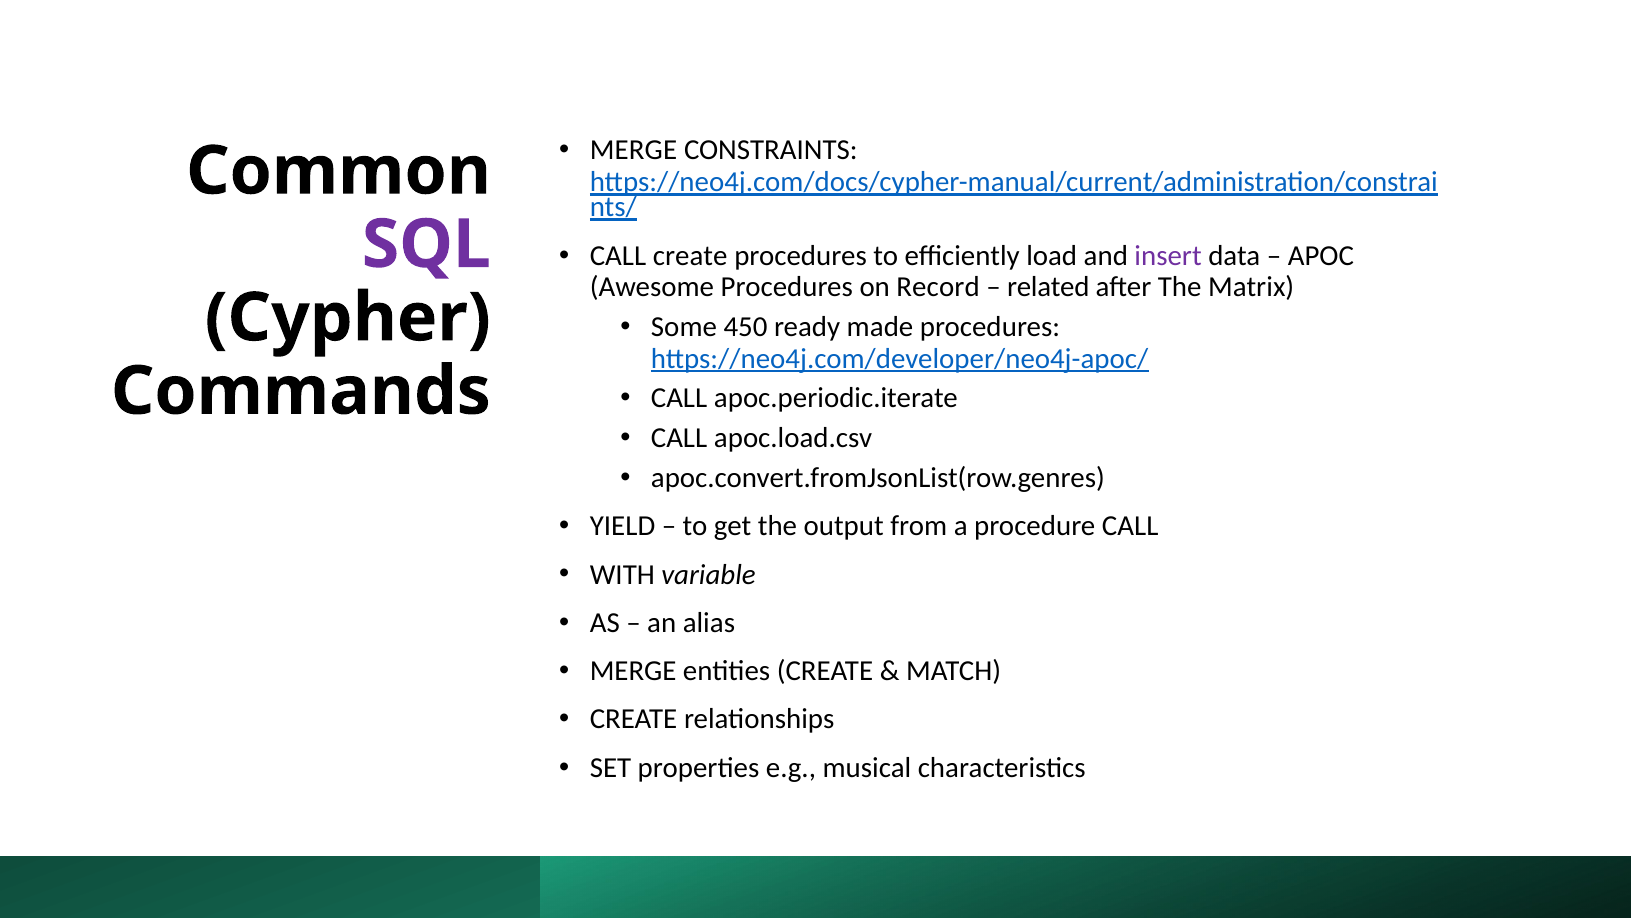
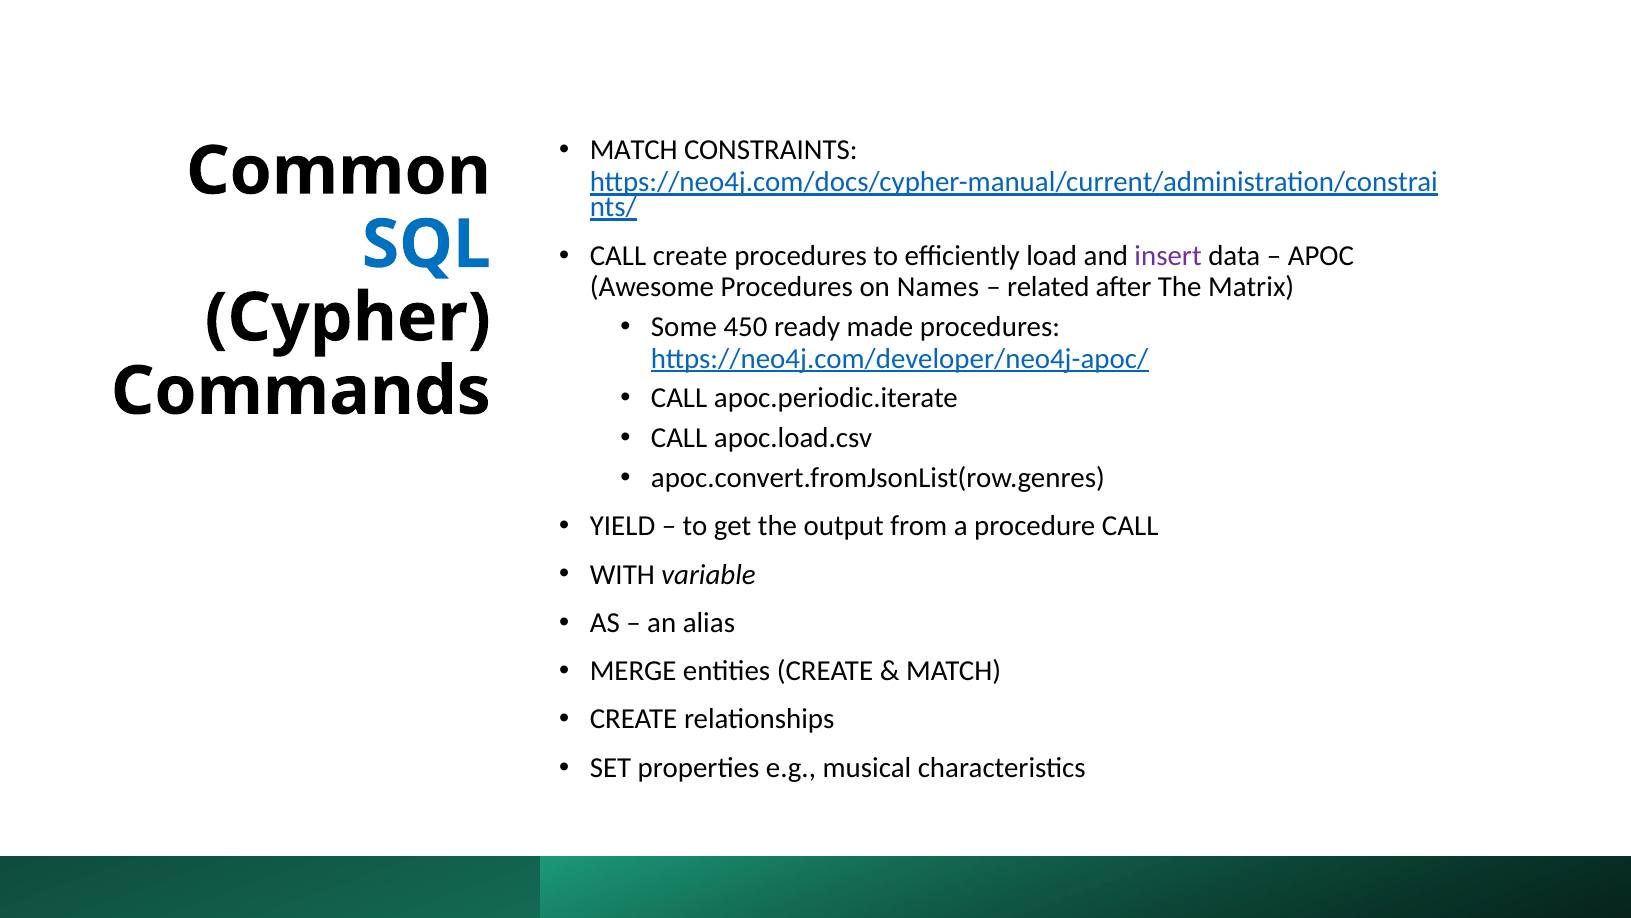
MERGE: MERGE -> MATCH (634, 150)
SQL colour: purple -> blue (426, 244)
Record: Record -> Names (938, 287)
